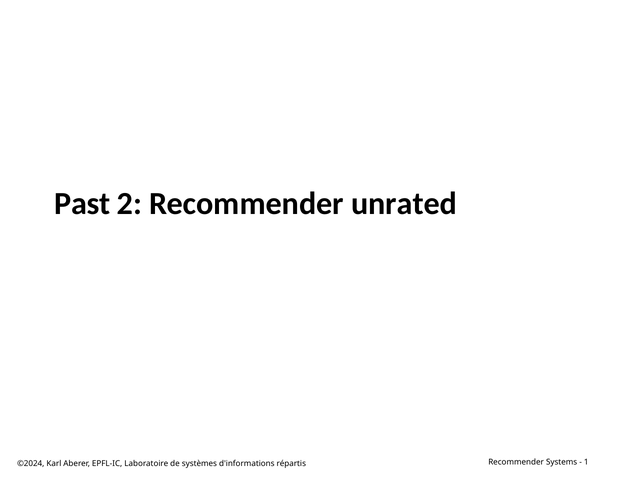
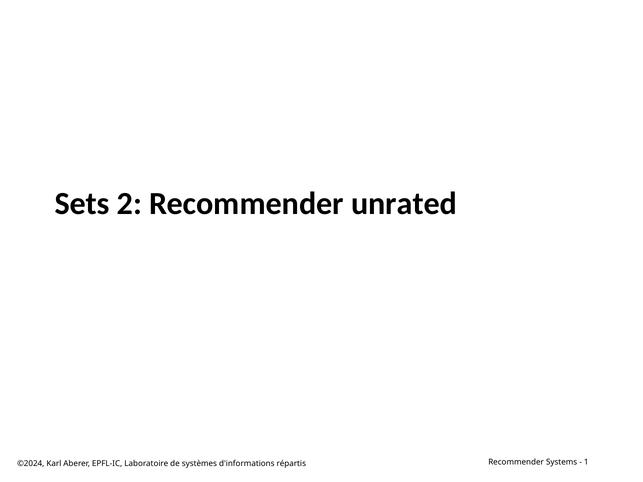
Past: Past -> Sets (82, 204)
